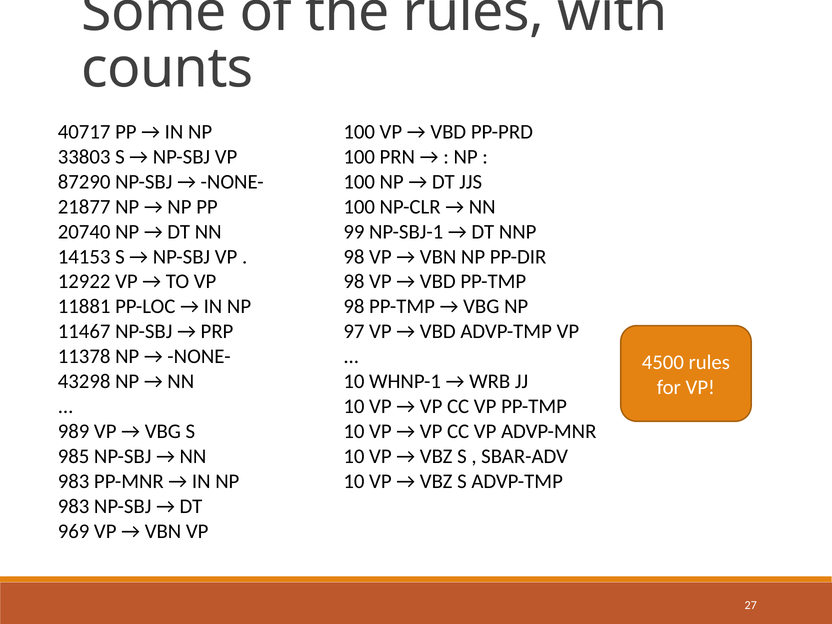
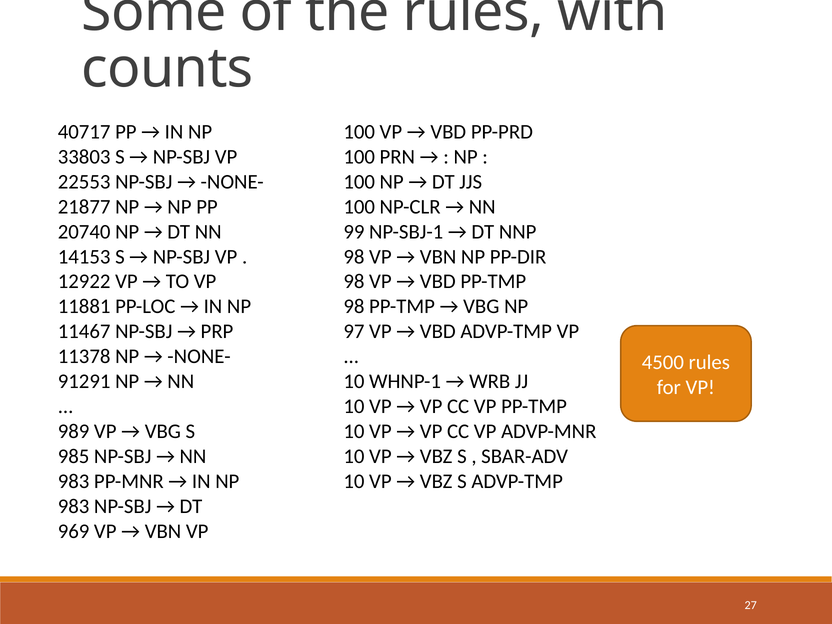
87290: 87290 -> 22553 (84, 182)
43298: 43298 -> 91291 (84, 381)
